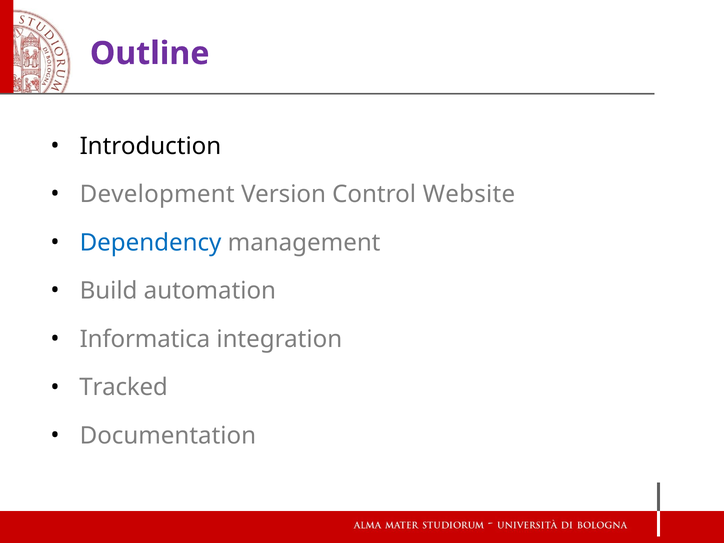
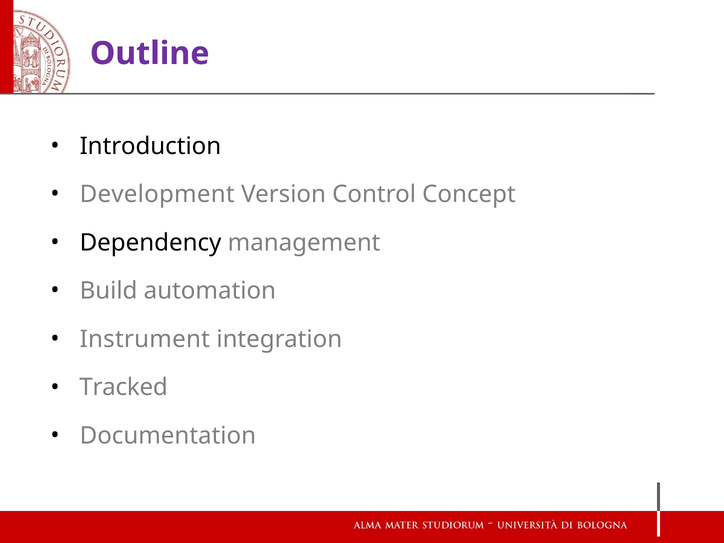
Website: Website -> Concept (469, 194)
Dependency colour: blue -> black (151, 243)
Informatica: Informatica -> Instrument (145, 339)
